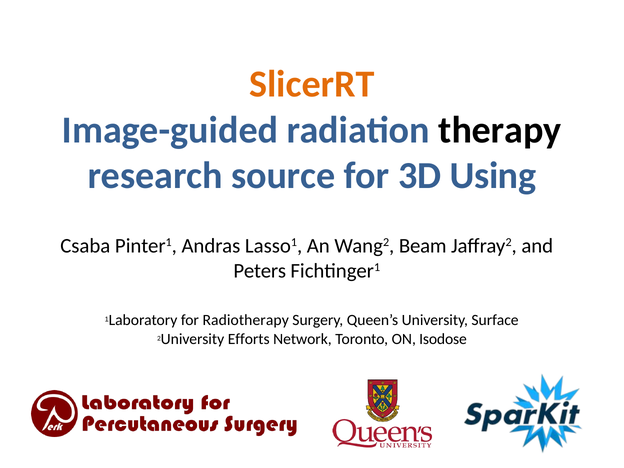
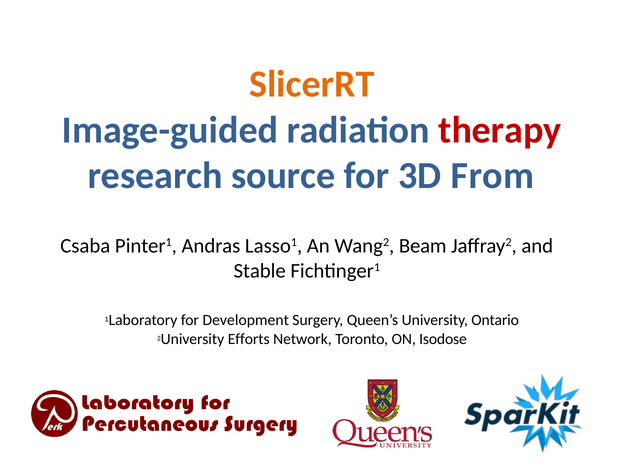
therapy colour: black -> red (500, 130)
Using: Using -> From (493, 176)
Peters: Peters -> Stable (260, 271)
Radiotherapy: Radiotherapy -> Development (246, 320)
Surface: Surface -> Ontario (495, 320)
